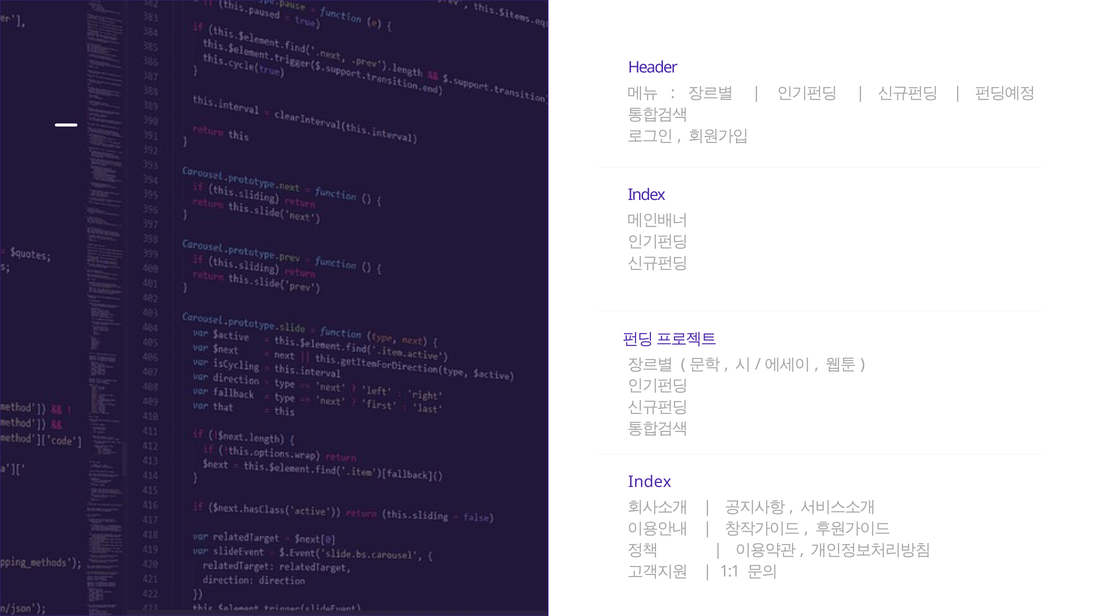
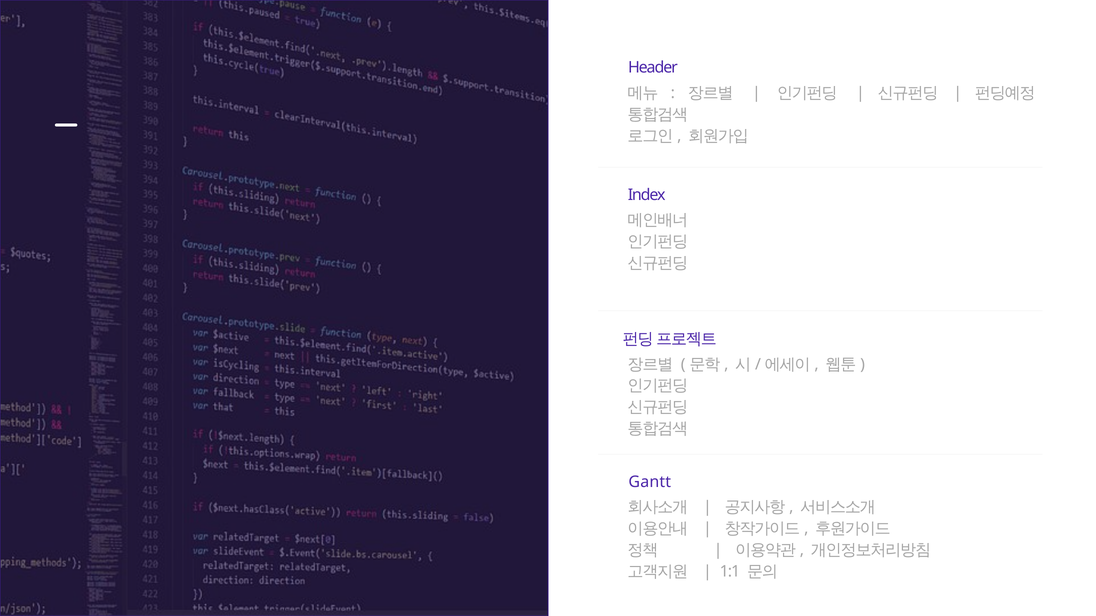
Index: Index -> Gantt (650, 482)
